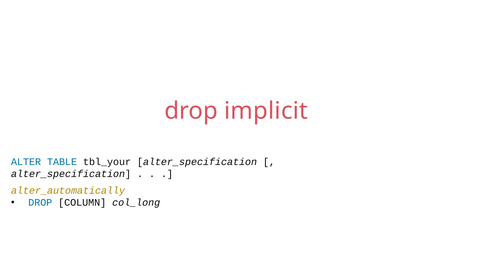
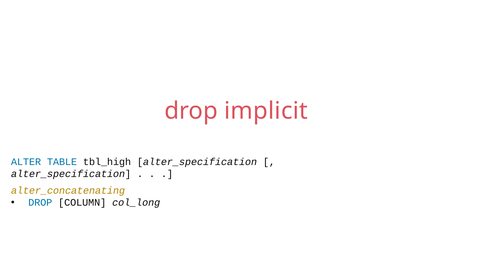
tbl_your: tbl_your -> tbl_high (107, 162)
alter_automatically: alter_automatically -> alter_concatenating (68, 190)
